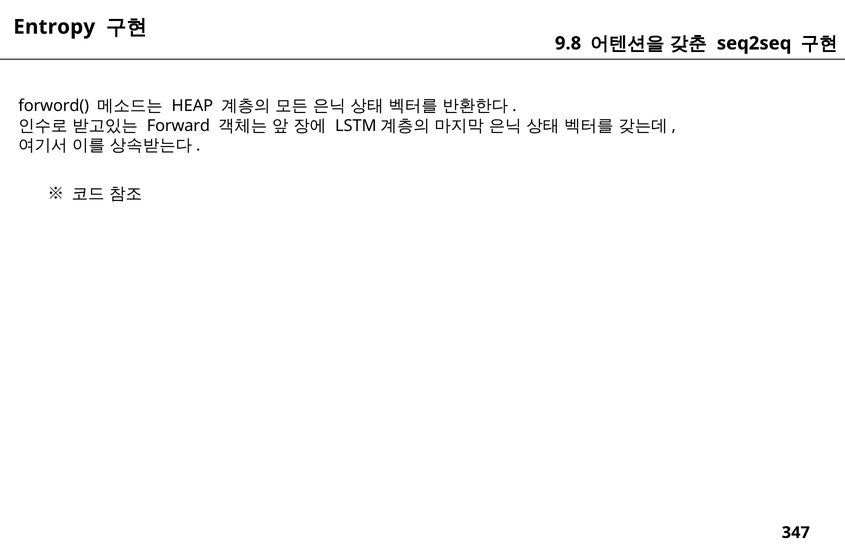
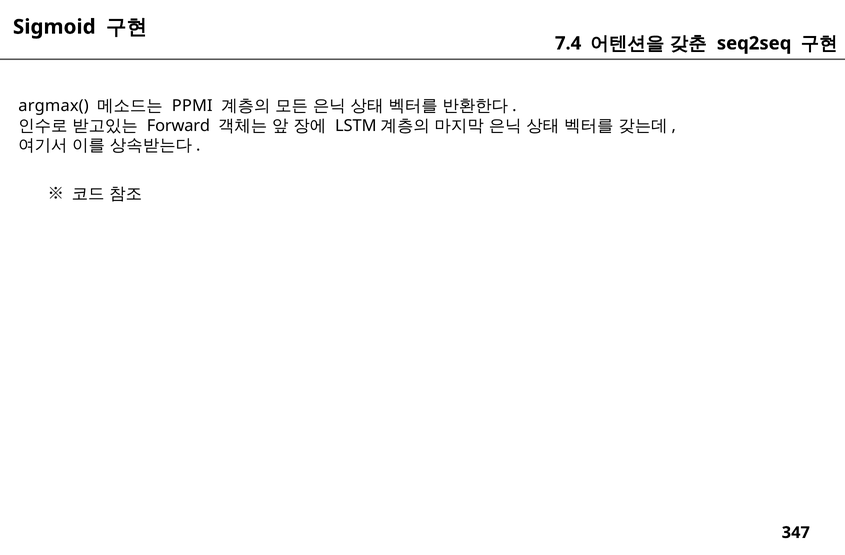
Entropy: Entropy -> Sigmoid (54, 27)
9.8: 9.8 -> 7.4 (568, 43)
forword(: forword( -> argmax( (54, 106)
HEAP: HEAP -> PPMI (192, 106)
